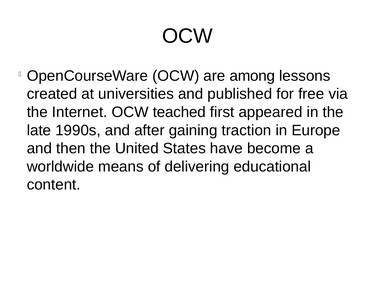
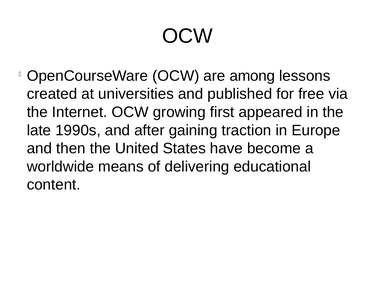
teached: teached -> growing (179, 112)
